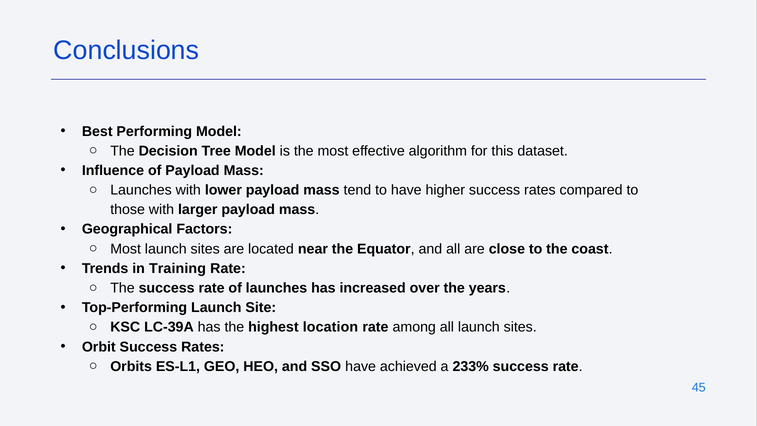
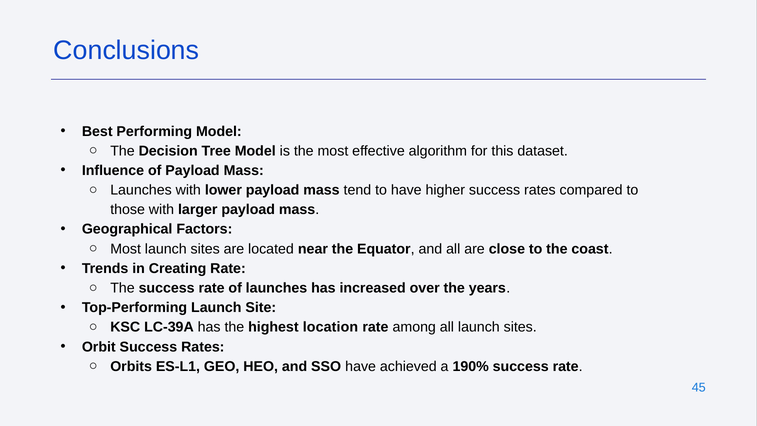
Training: Training -> Creating (178, 268)
233%: 233% -> 190% (471, 366)
